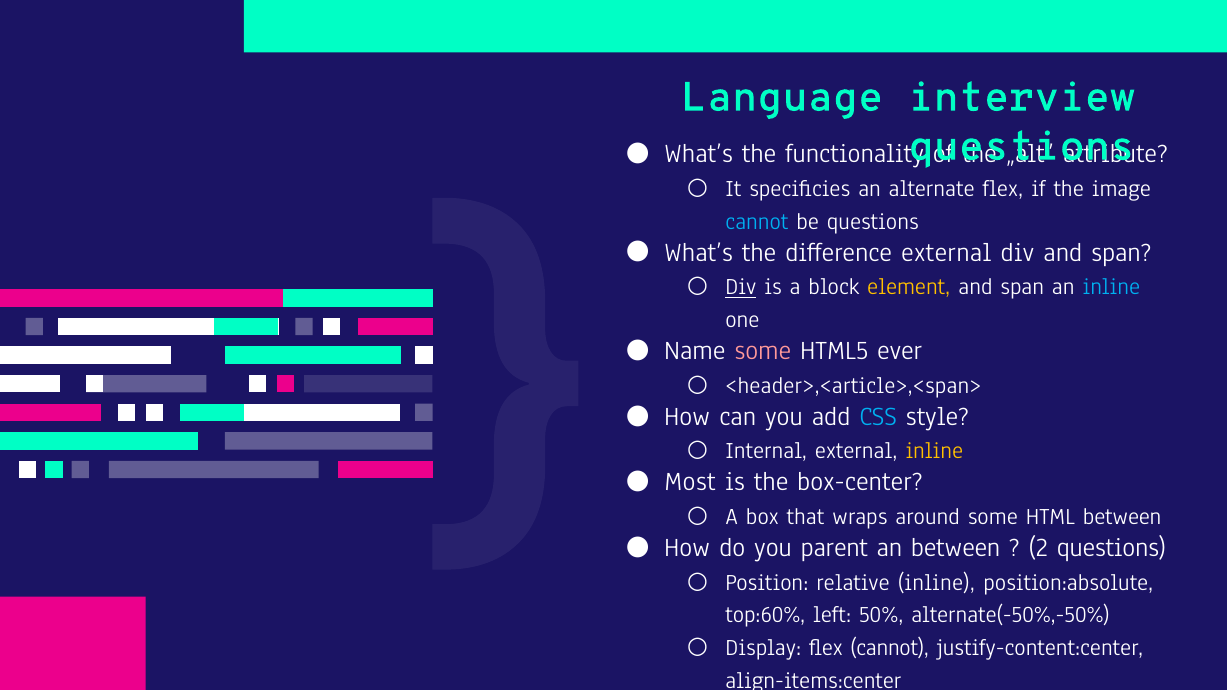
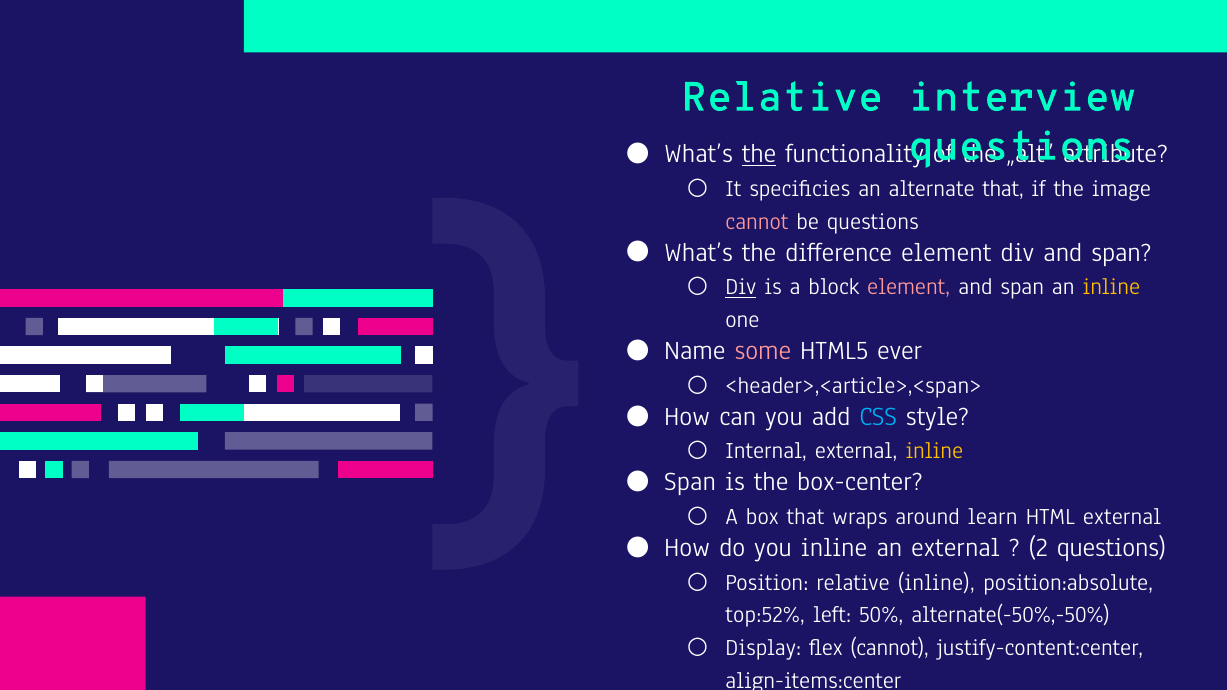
Language: Language -> Relative (782, 97)
the underline: none -> present (759, 154)
alternate flex: flex -> that (1003, 189)
cannot colour: light blue -> pink (757, 221)
difference external: external -> element (946, 252)
element colour: yellow -> pink (909, 287)
inline colour: light blue -> yellow (1111, 287)
Most: Most -> Span (690, 482)
around some: some -> learn (993, 517)
HTML between: between -> external (1122, 517)
you parent: parent -> inline (834, 548)
an between: between -> external (955, 548)
top:60%: top:60% -> top:52% (765, 615)
